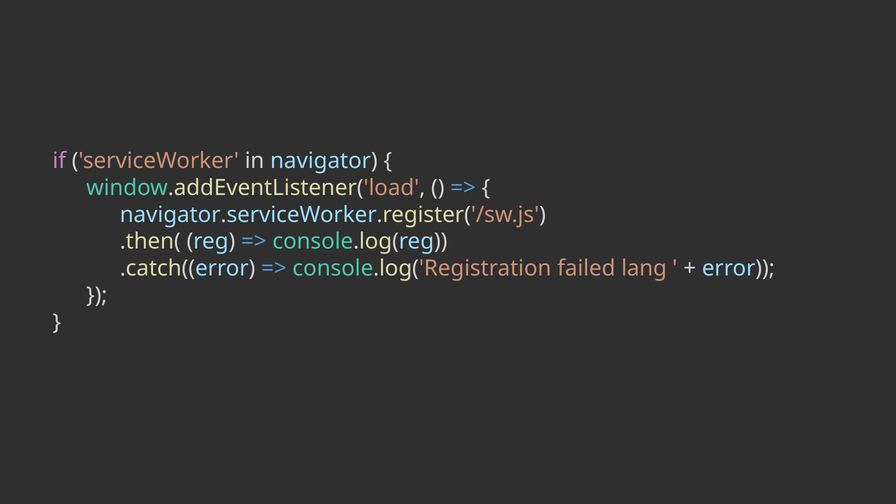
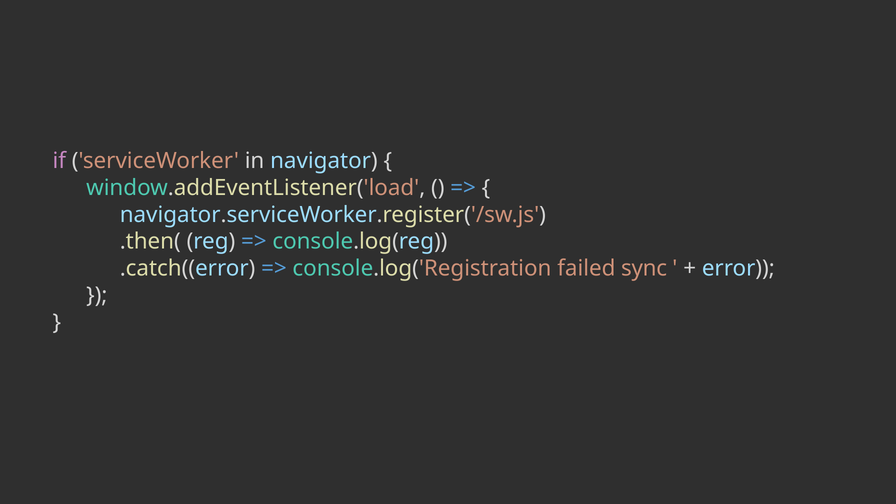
lang: lang -> sync (644, 268)
